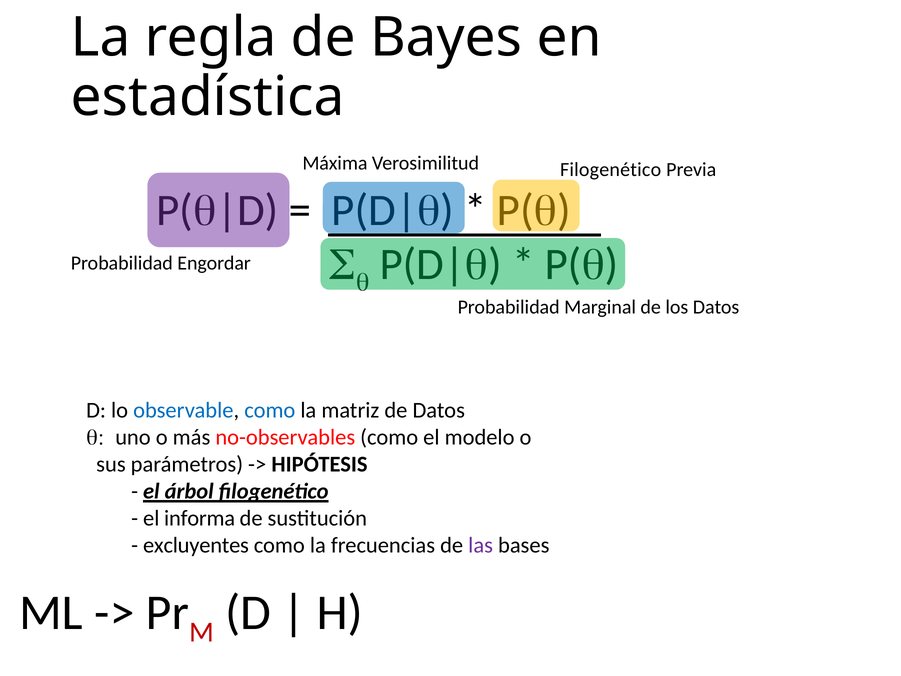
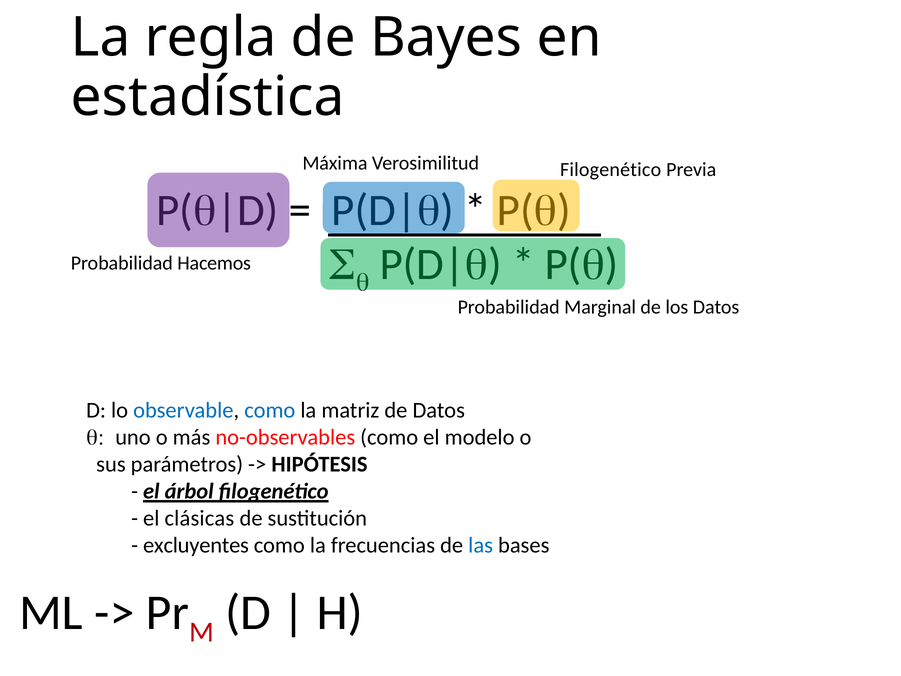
Engordar: Engordar -> Hacemos (214, 263)
informa: informa -> clásicas (199, 518)
las colour: purple -> blue (481, 545)
